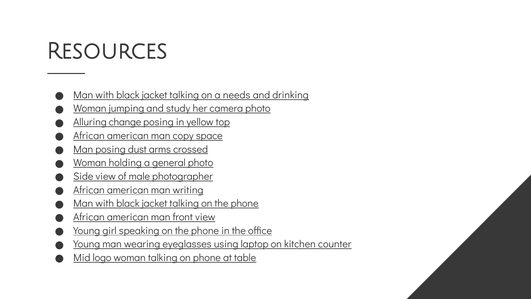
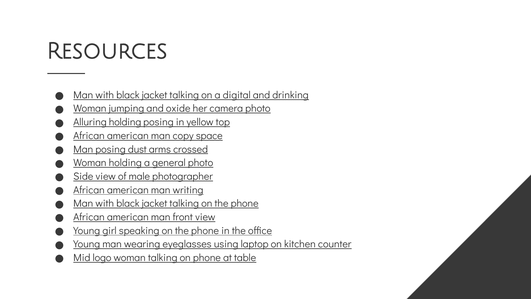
needs: needs -> digital (237, 95)
study: study -> oxide (178, 108)
Alluring change: change -> holding (125, 122)
